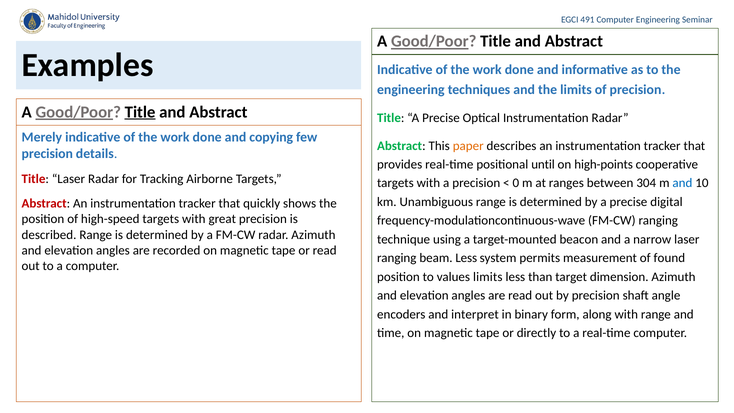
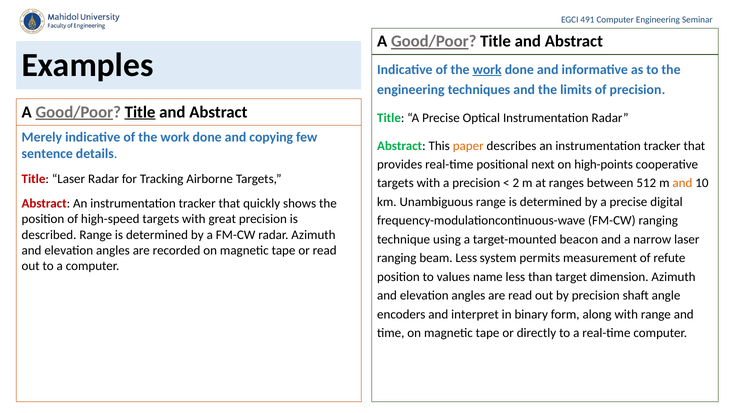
work underline: none -> present (487, 70)
precision: precision -> sentence (47, 153)
until: until -> next (543, 164)
0: 0 -> 2 (516, 183)
304: 304 -> 512 (646, 183)
and colour: blue -> orange (682, 183)
found: found -> refute (669, 258)
values limits: limits -> name (488, 277)
